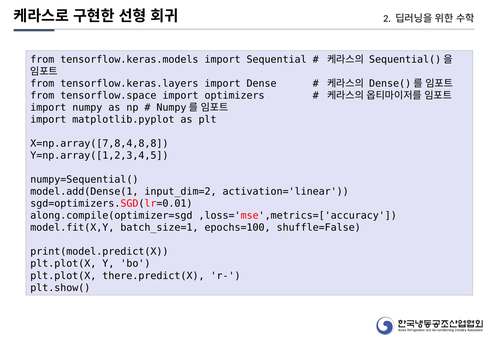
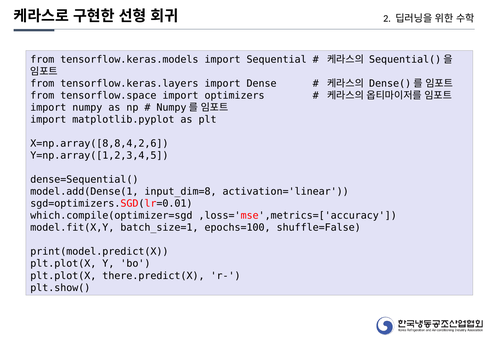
X=np.array([7,8,4,8,8: X=np.array([7,8,4,8,8 -> X=np.array([8,8,4,2,6 (99, 144)
numpy=Sequential(: numpy=Sequential( -> dense=Sequential( (84, 180)
input_dim=2: input_dim=2 -> input_dim=8 (180, 192)
along.compile(optimizer=sgd: along.compile(optimizer=sgd -> which.compile(optimizer=sgd (111, 216)
